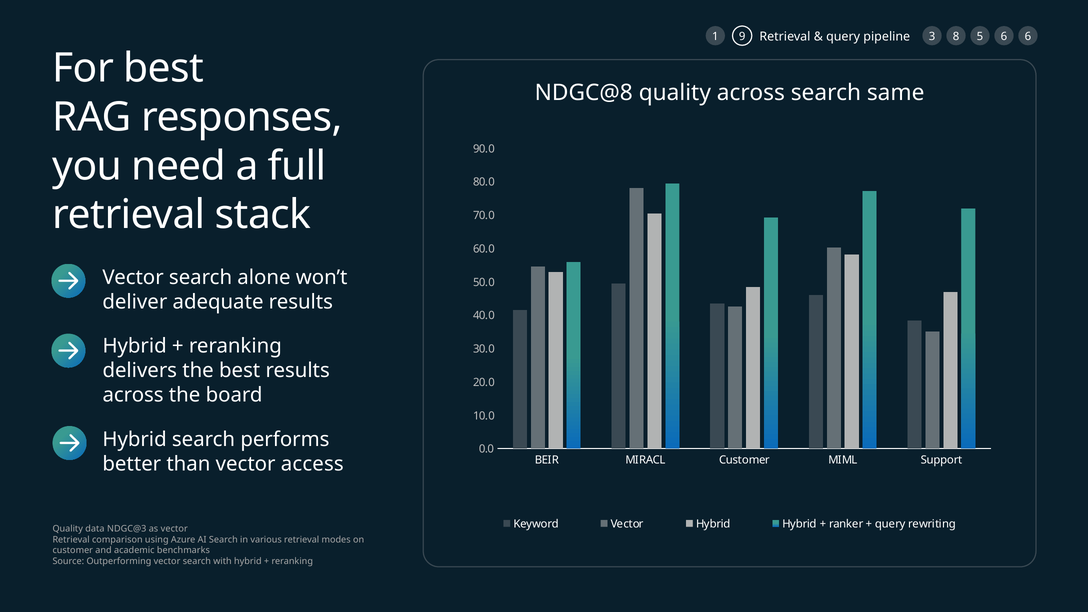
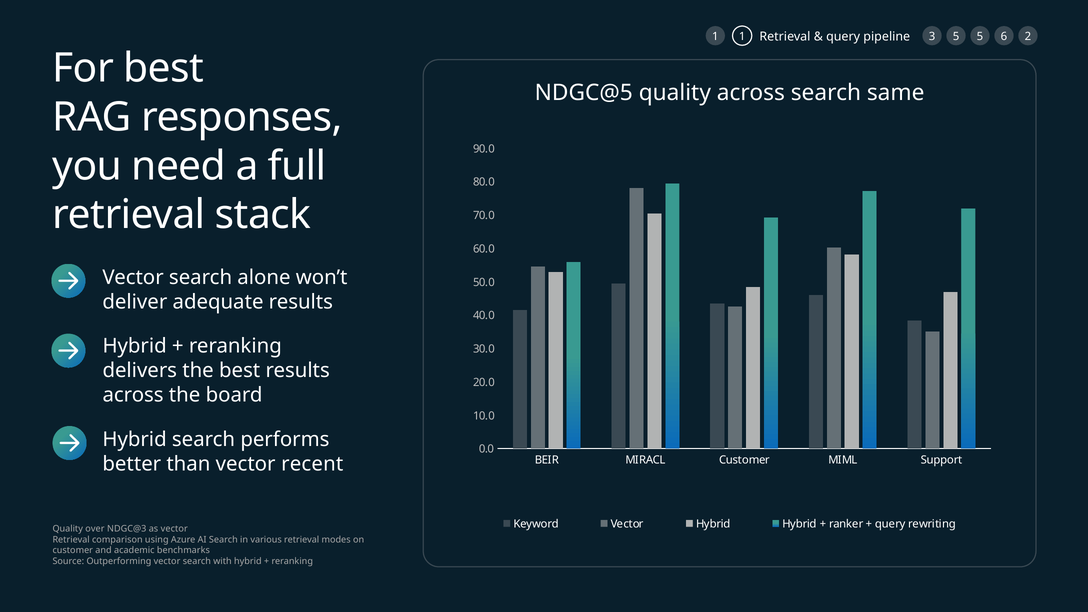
1 9: 9 -> 1 (742, 36)
3 8: 8 -> 5 (956, 36)
6 6: 6 -> 2 (1028, 36)
NDGC@8: NDGC@8 -> NDGC@5 (584, 93)
access: access -> recent (312, 464)
data: data -> over (95, 529)
